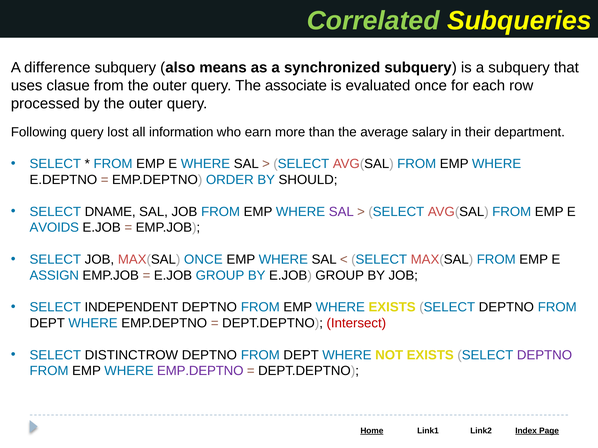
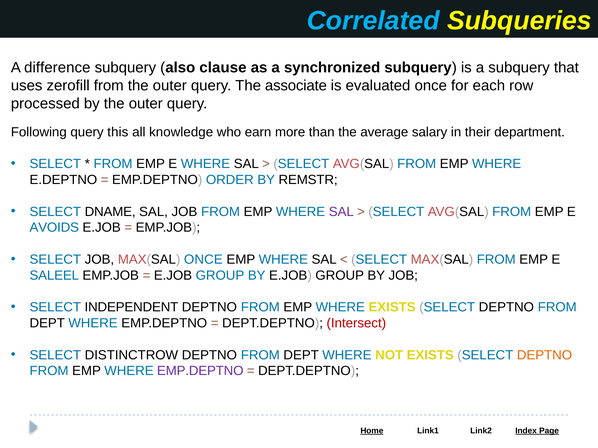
Correlated colour: light green -> light blue (373, 21)
means: means -> clause (223, 68)
clasue: clasue -> zerofill (68, 86)
lost: lost -> this (118, 132)
information: information -> knowledge (181, 132)
SHOULD: SHOULD -> REMSTR (308, 180)
ASSIGN: ASSIGN -> SALEEL (54, 276)
DEPTNO colour: purple -> orange (545, 355)
